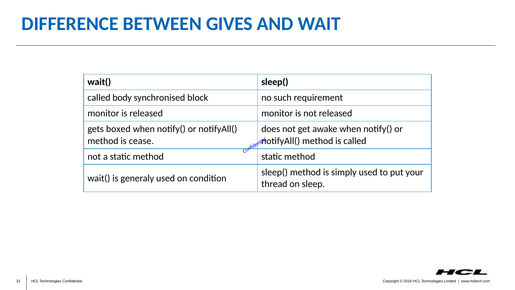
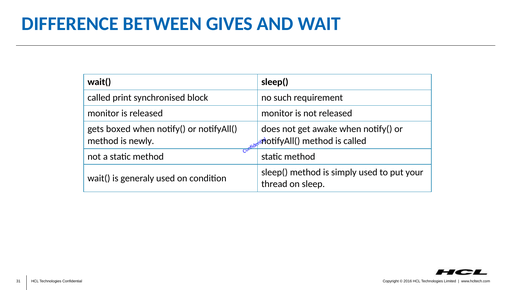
body: body -> print (122, 98)
cease: cease -> newly (141, 141)
